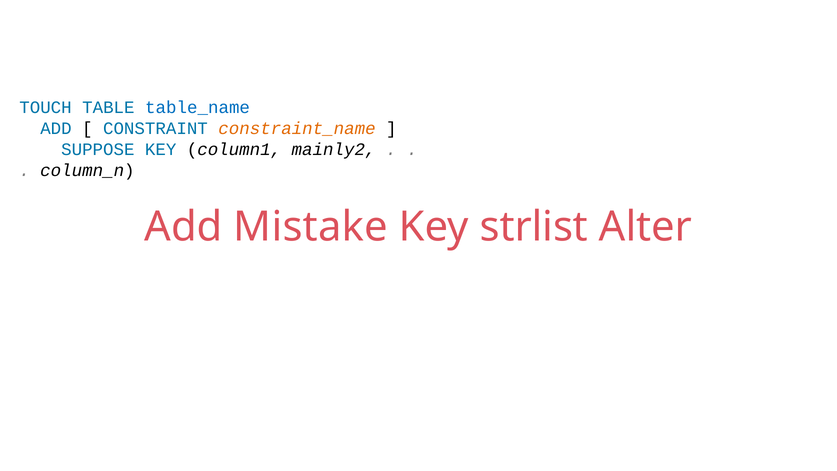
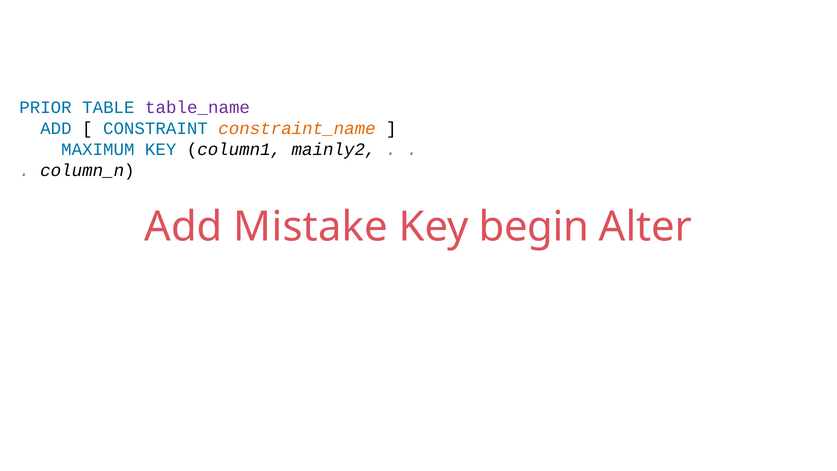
TOUCH: TOUCH -> PRIOR (45, 108)
table_name colour: blue -> purple (198, 108)
SUPPOSE: SUPPOSE -> MAXIMUM (98, 150)
strlist: strlist -> begin (534, 227)
